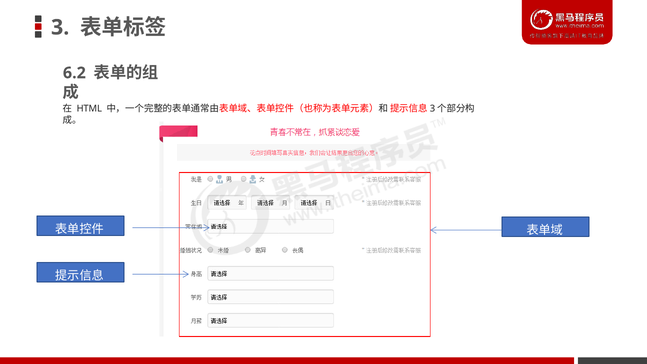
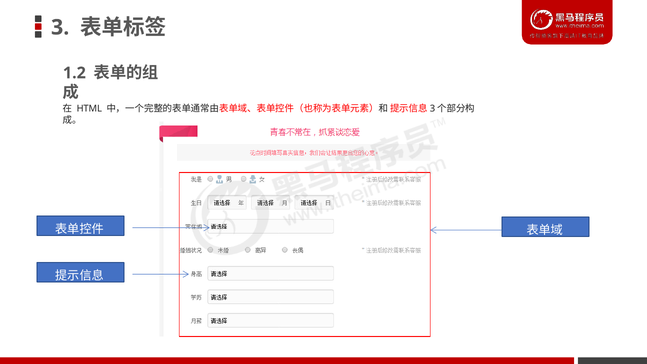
6.2: 6.2 -> 1.2 (74, 73)
